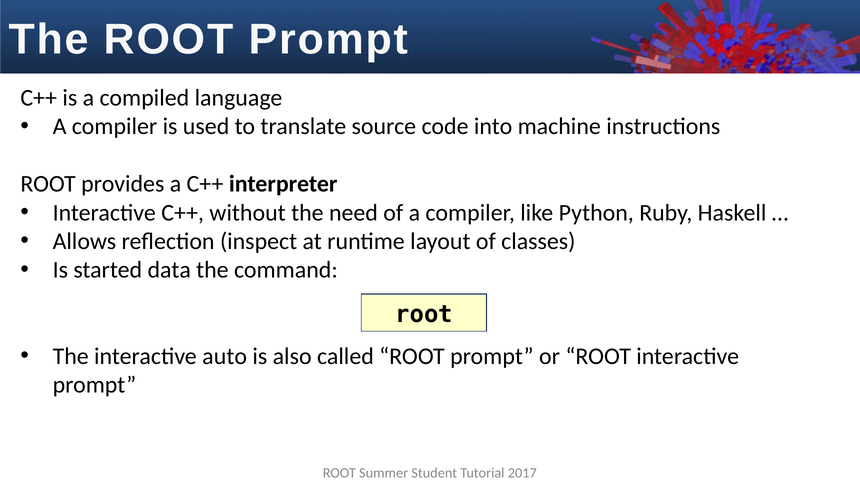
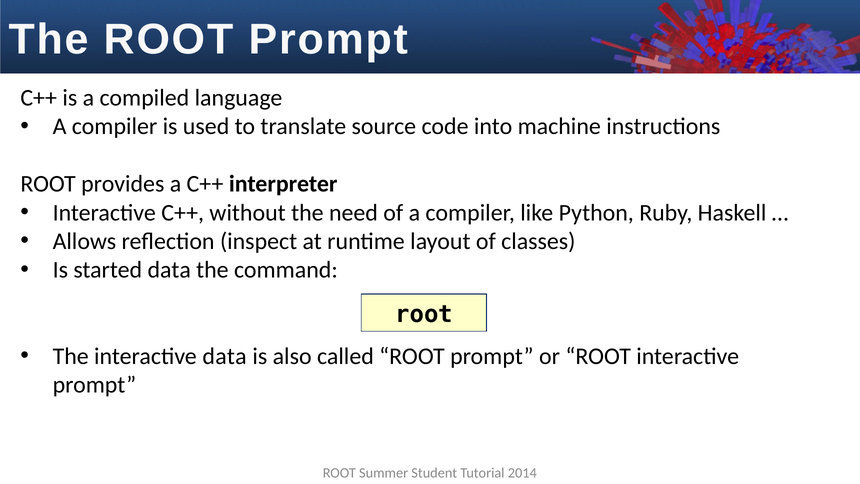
interactive auto: auto -> data (225, 356)
2017: 2017 -> 2014 (522, 473)
